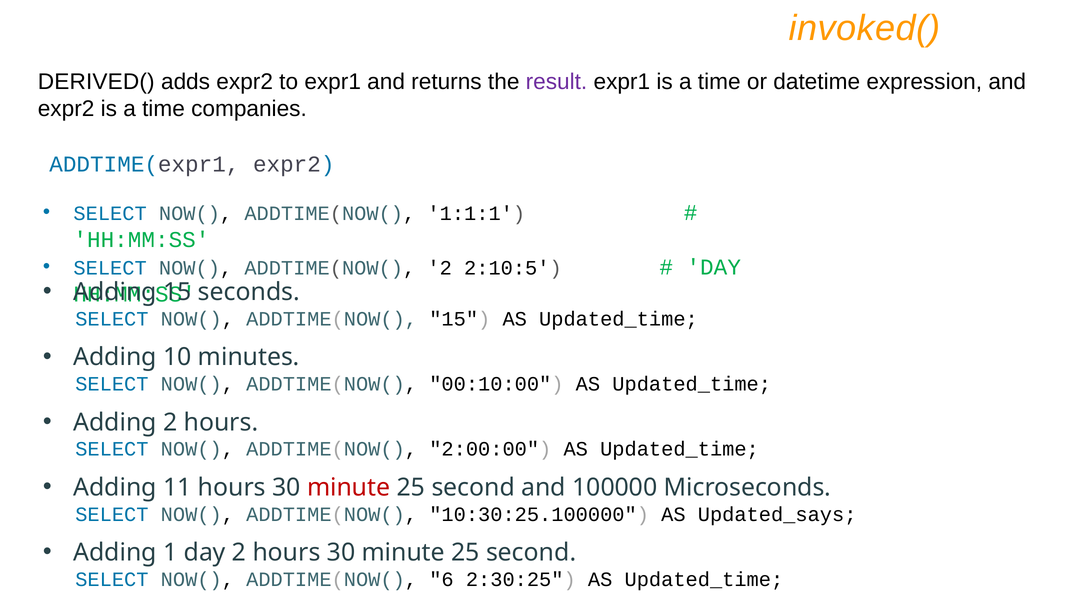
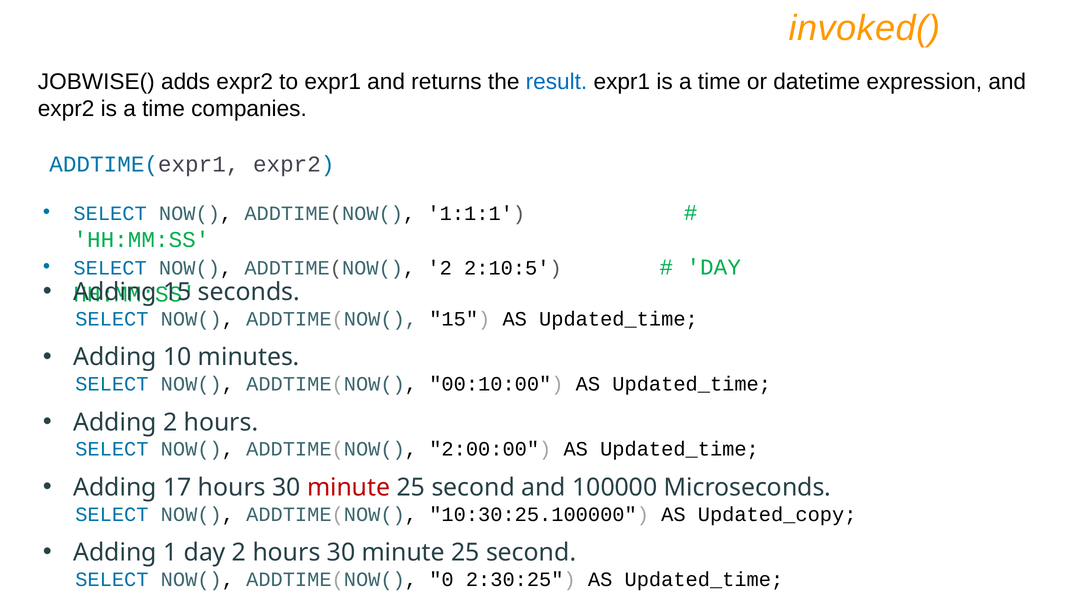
DERIVED(: DERIVED( -> JOBWISE( (96, 82)
result colour: purple -> blue (556, 82)
11: 11 -> 17 (177, 487)
Updated_says: Updated_says -> Updated_copy (777, 514)
6: 6 -> 0 (441, 579)
